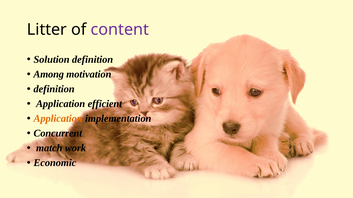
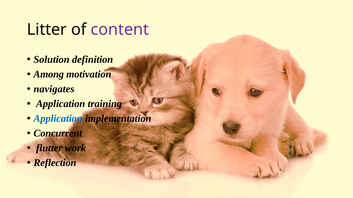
definition: definition -> navigates (54, 89)
efficient: efficient -> training (105, 104)
Application colour: orange -> blue (58, 119)
match: match -> flutter (49, 148)
Economic: Economic -> Reflection (55, 163)
